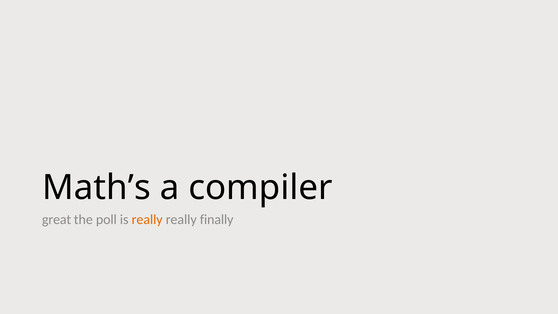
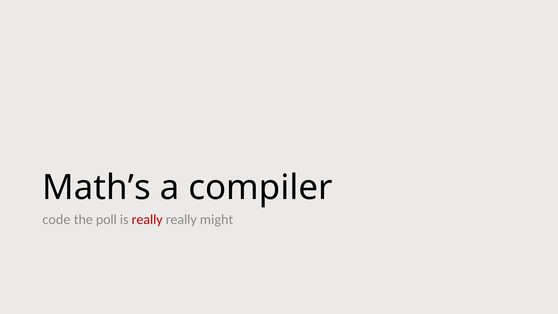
great: great -> code (56, 220)
really colour: orange -> red (147, 220)
finally: finally -> might (217, 220)
